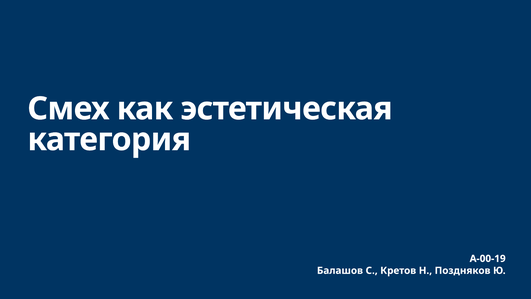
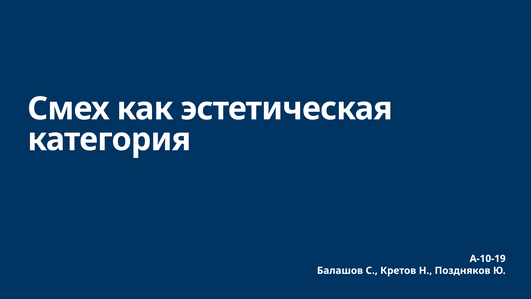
А-00-19: А-00-19 -> А-10-19 (488, 258)
